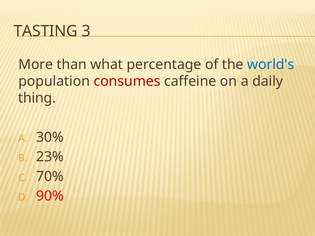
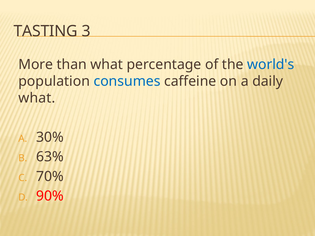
consumes colour: red -> blue (127, 81)
thing: thing -> what (37, 98)
23%: 23% -> 63% (50, 157)
